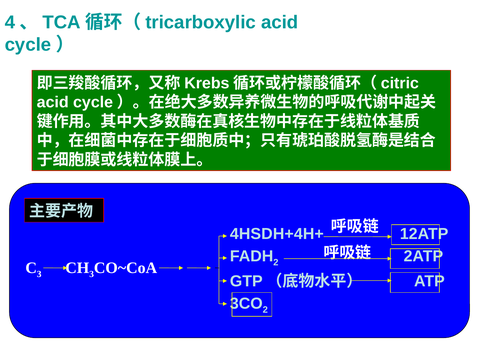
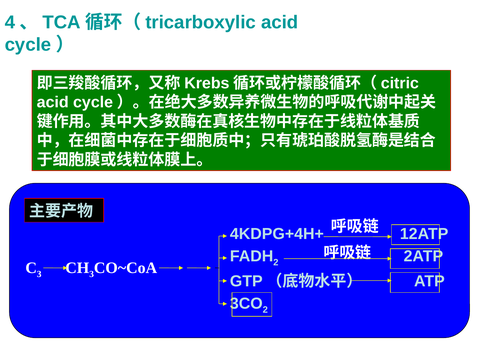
4HSDH+4H+: 4HSDH+4H+ -> 4KDPG+4H+ (277, 234)
